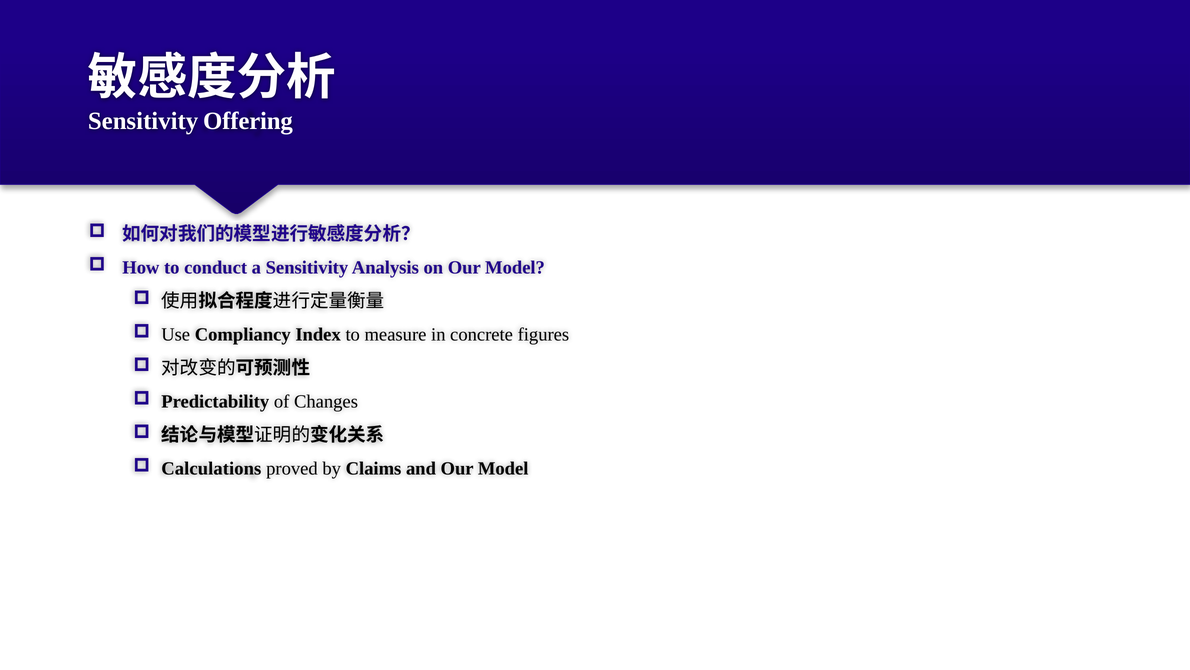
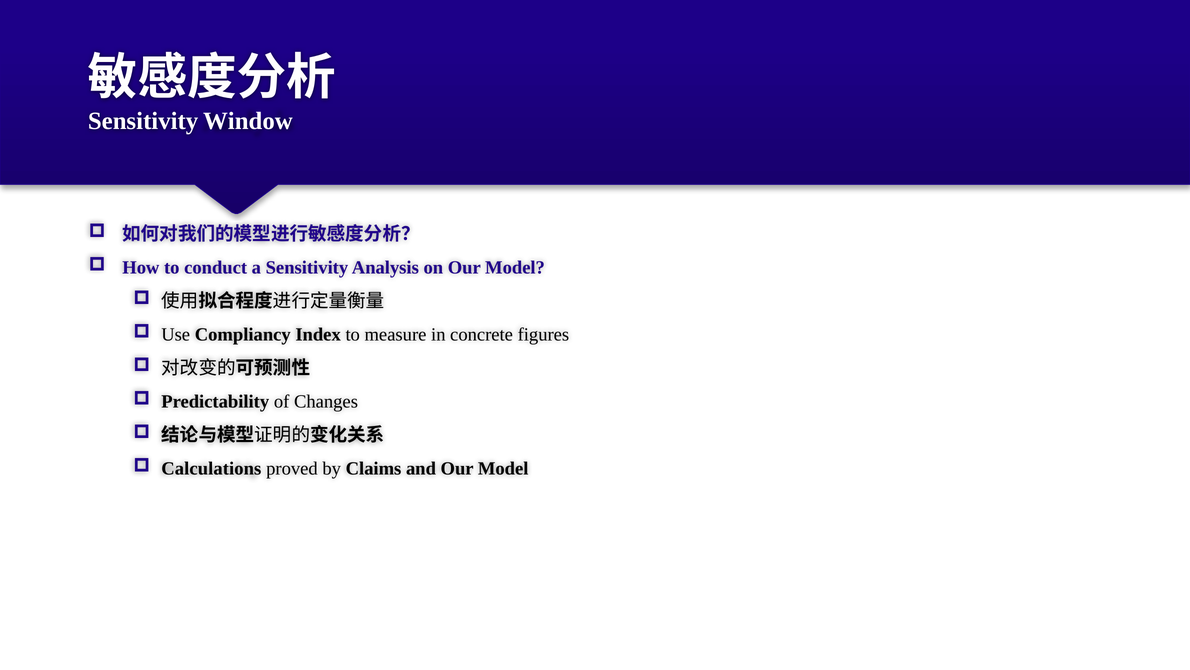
Offering: Offering -> Window (248, 121)
